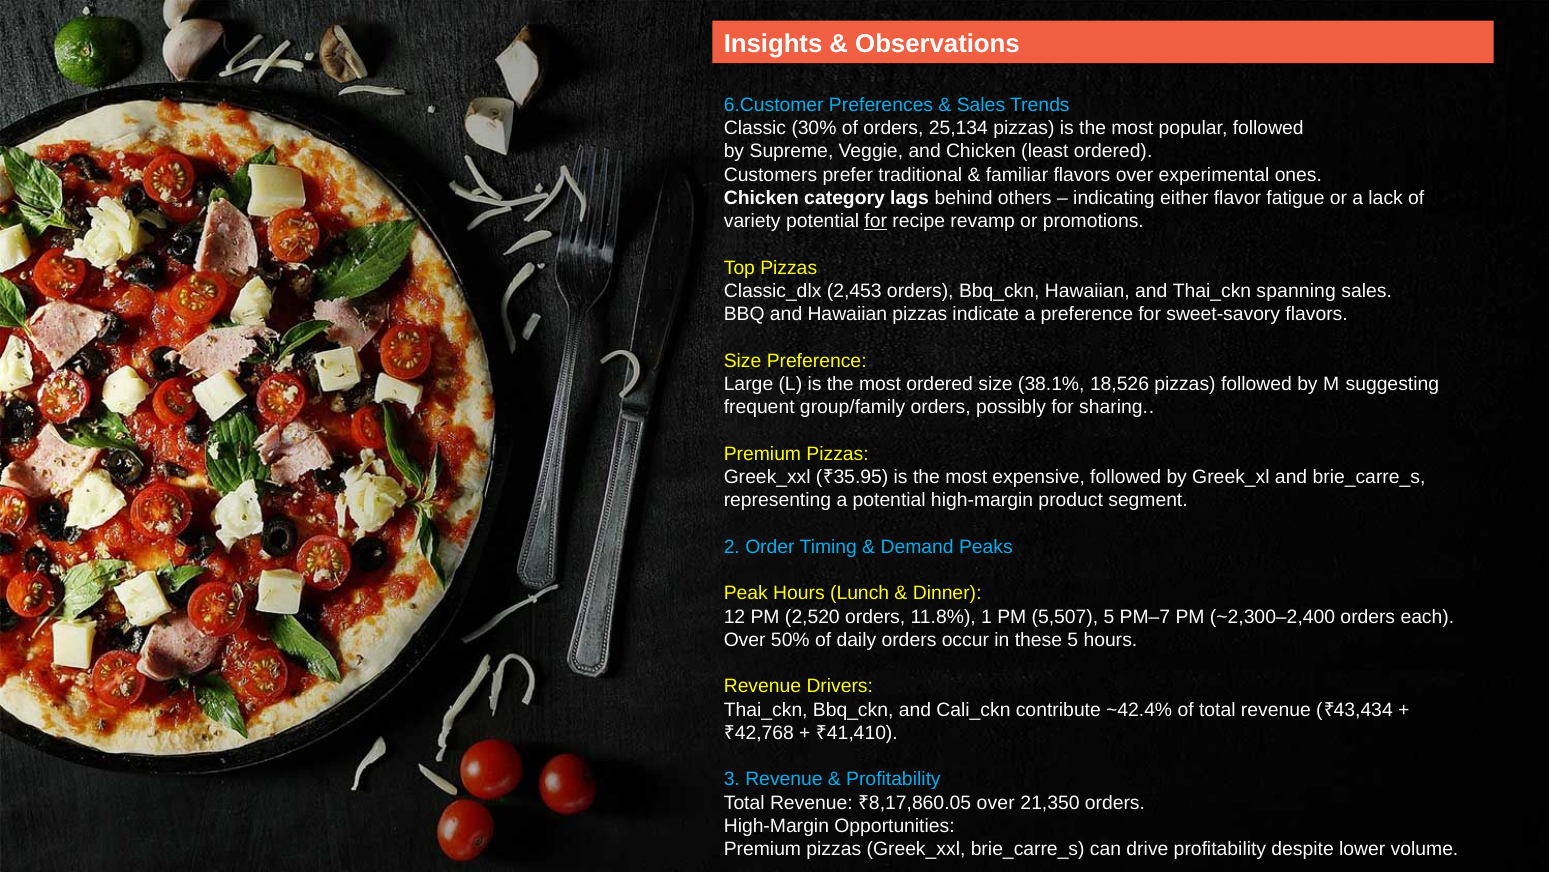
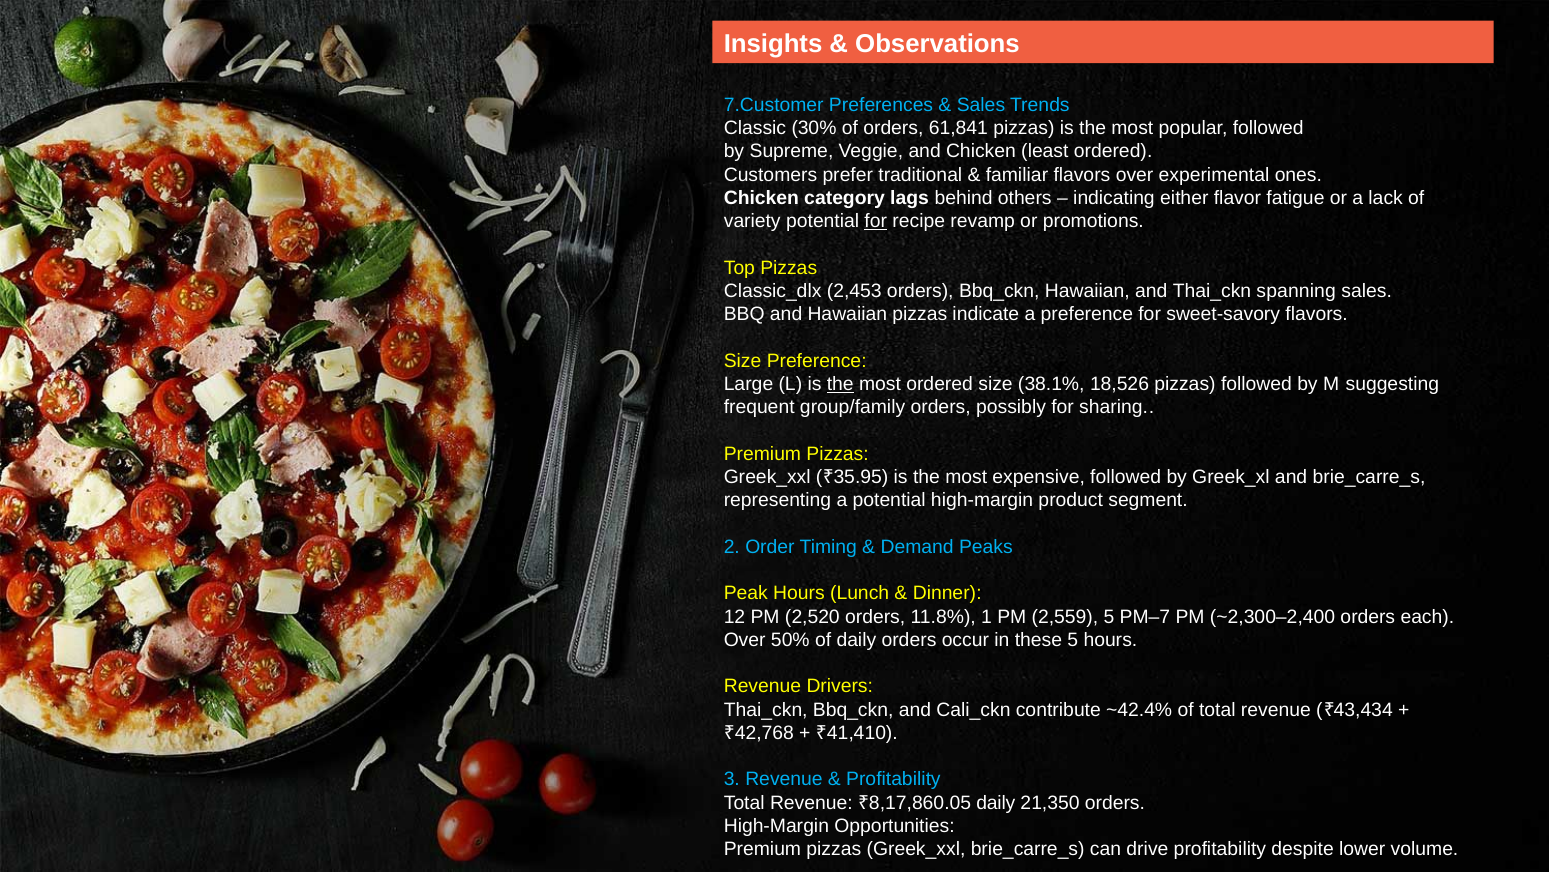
6.Customer: 6.Customer -> 7.Customer (774, 105)
25,134: 25,134 -> 61,841 (958, 128)
the underline: none -> present (840, 384)
5,507: 5,507 -> 2,559 (1065, 616)
over: over -> daily (996, 802)
